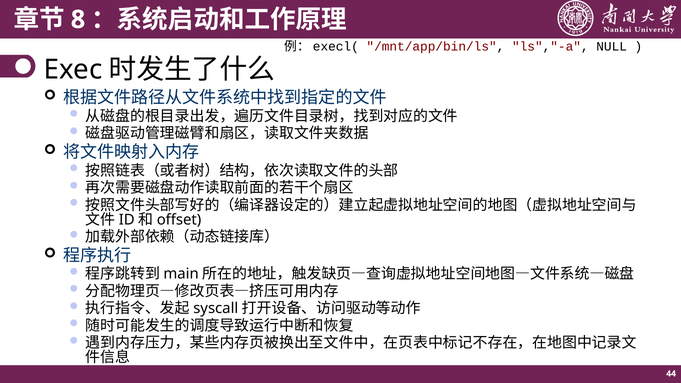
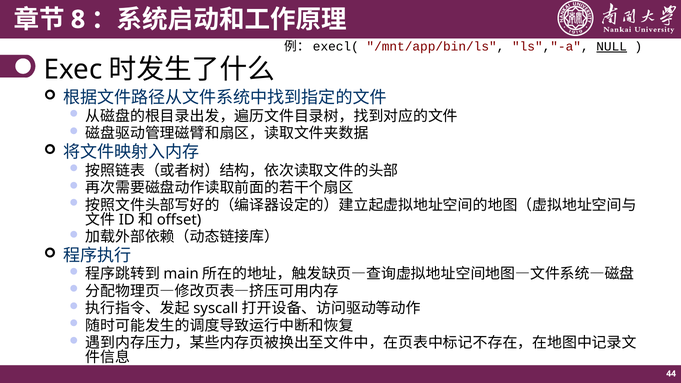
NULL underline: none -> present (612, 46)
